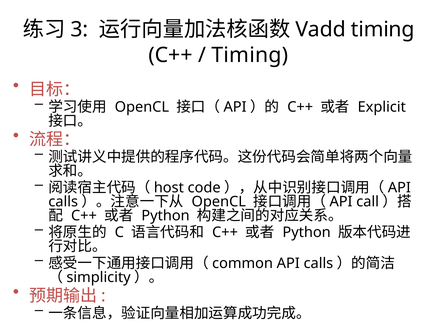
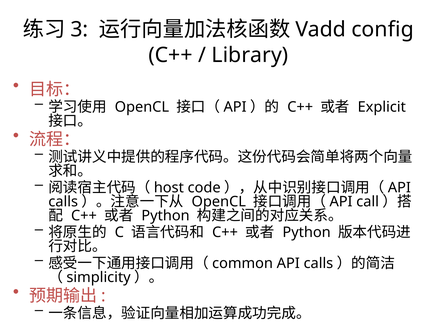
timing: timing -> config (383, 29)
Timing: Timing -> Library (250, 55)
